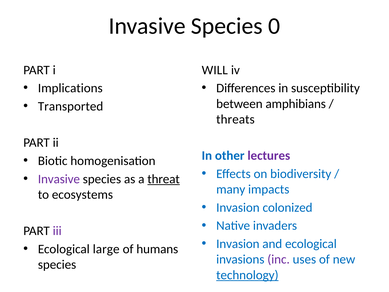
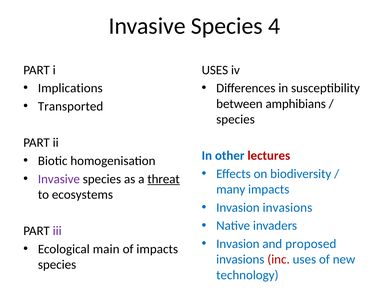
0: 0 -> 4 (274, 26)
WILL: WILL -> USES (215, 70)
threats: threats -> species (236, 119)
lectures colour: purple -> red (269, 156)
Invasion colonized: colonized -> invasions (287, 207)
and ecological: ecological -> proposed (311, 244)
large: large -> main (106, 249)
of humans: humans -> impacts (157, 249)
inc colour: purple -> red (279, 259)
technology underline: present -> none (247, 275)
